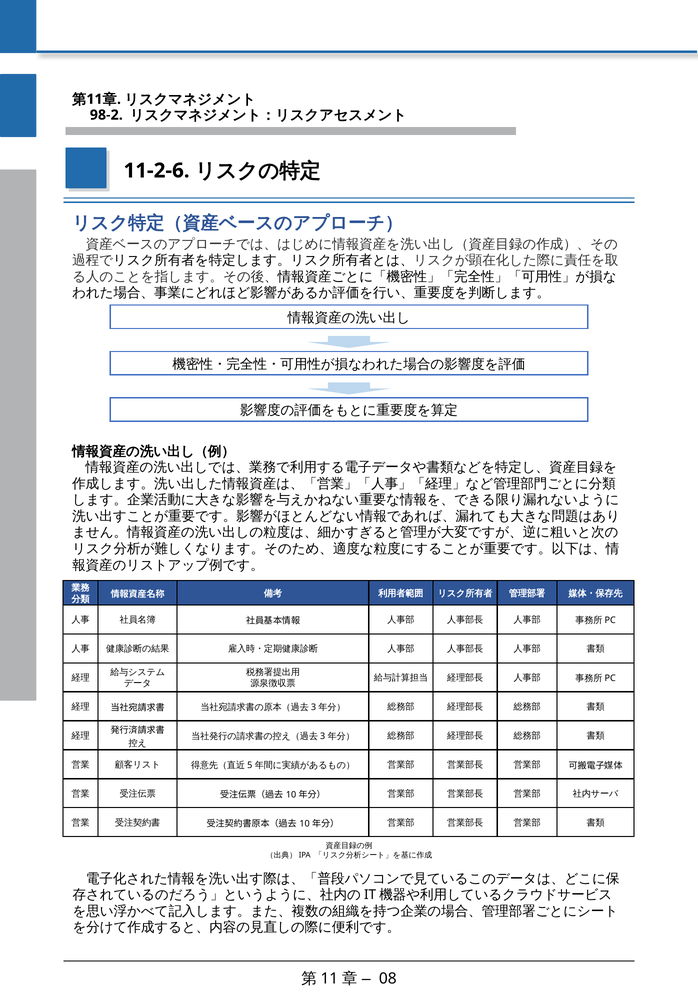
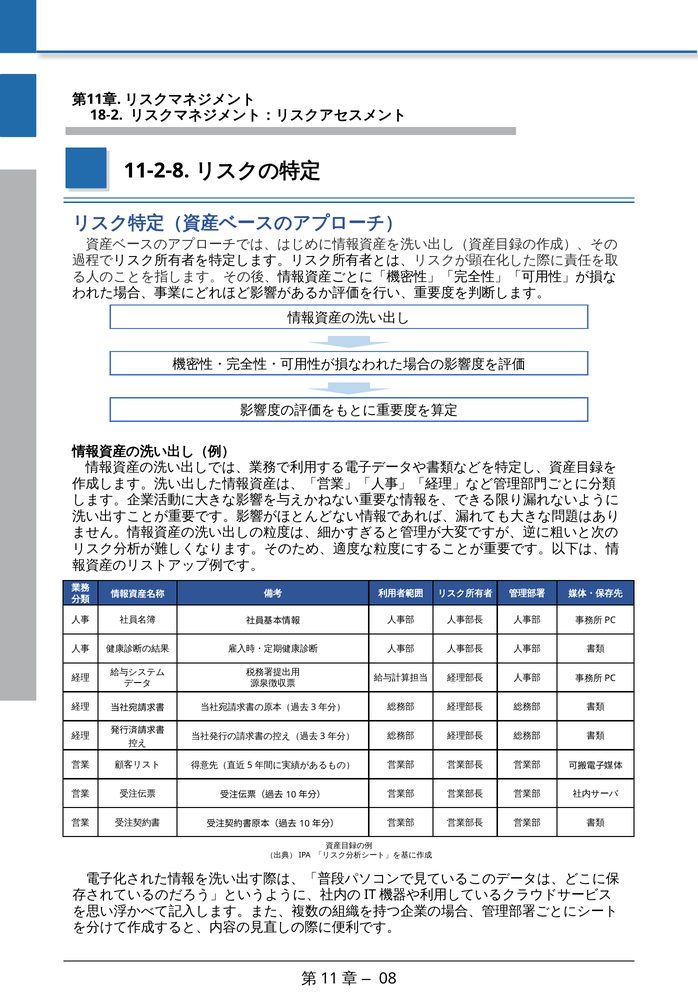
98-2: 98-2 -> 18-2 (106, 115)
11-2-6: 11-2-6 -> 11-2-8 (157, 171)
